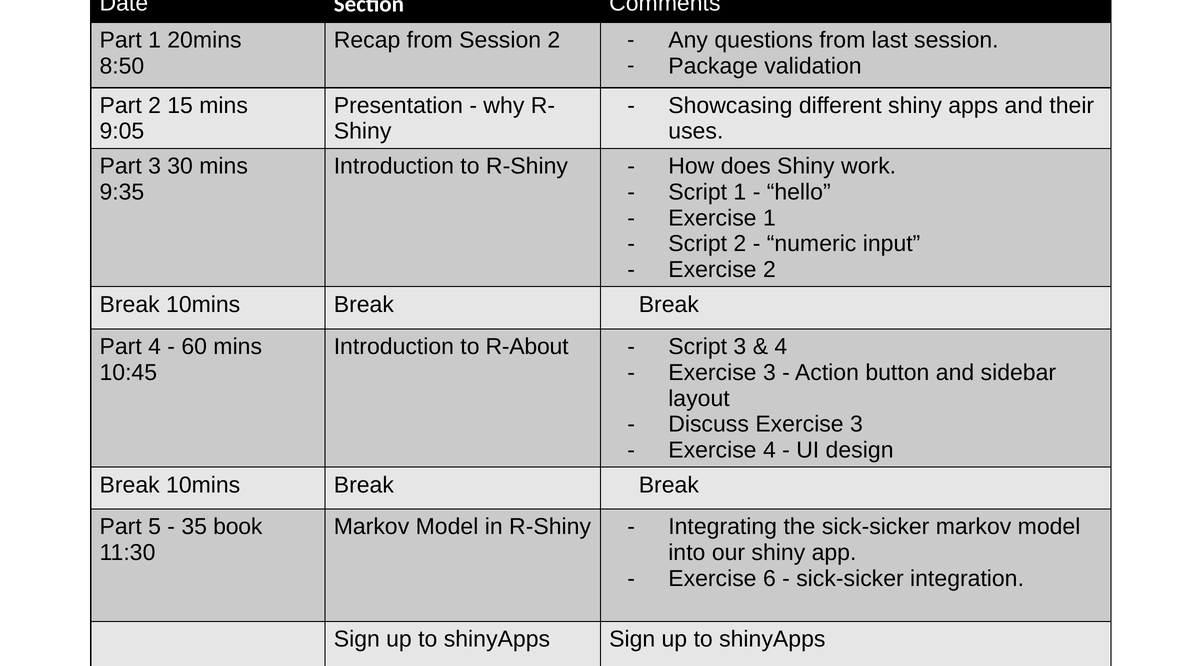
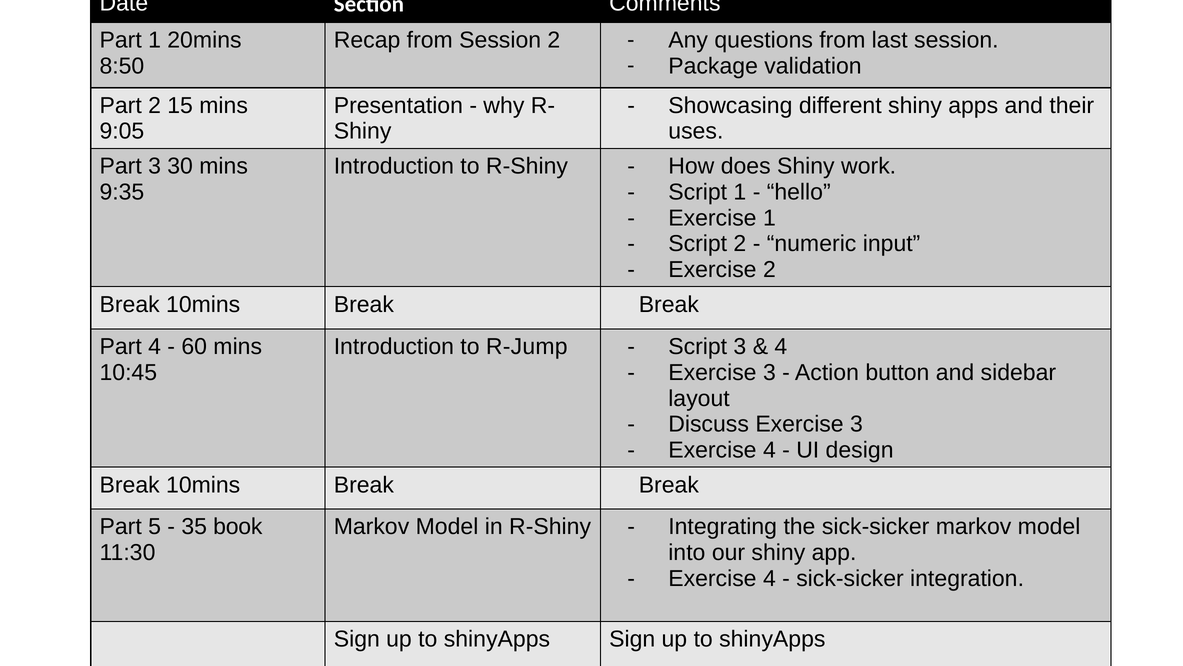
R-About: R-About -> R-Jump (527, 346)
6: 6 -> 4 (769, 578)
